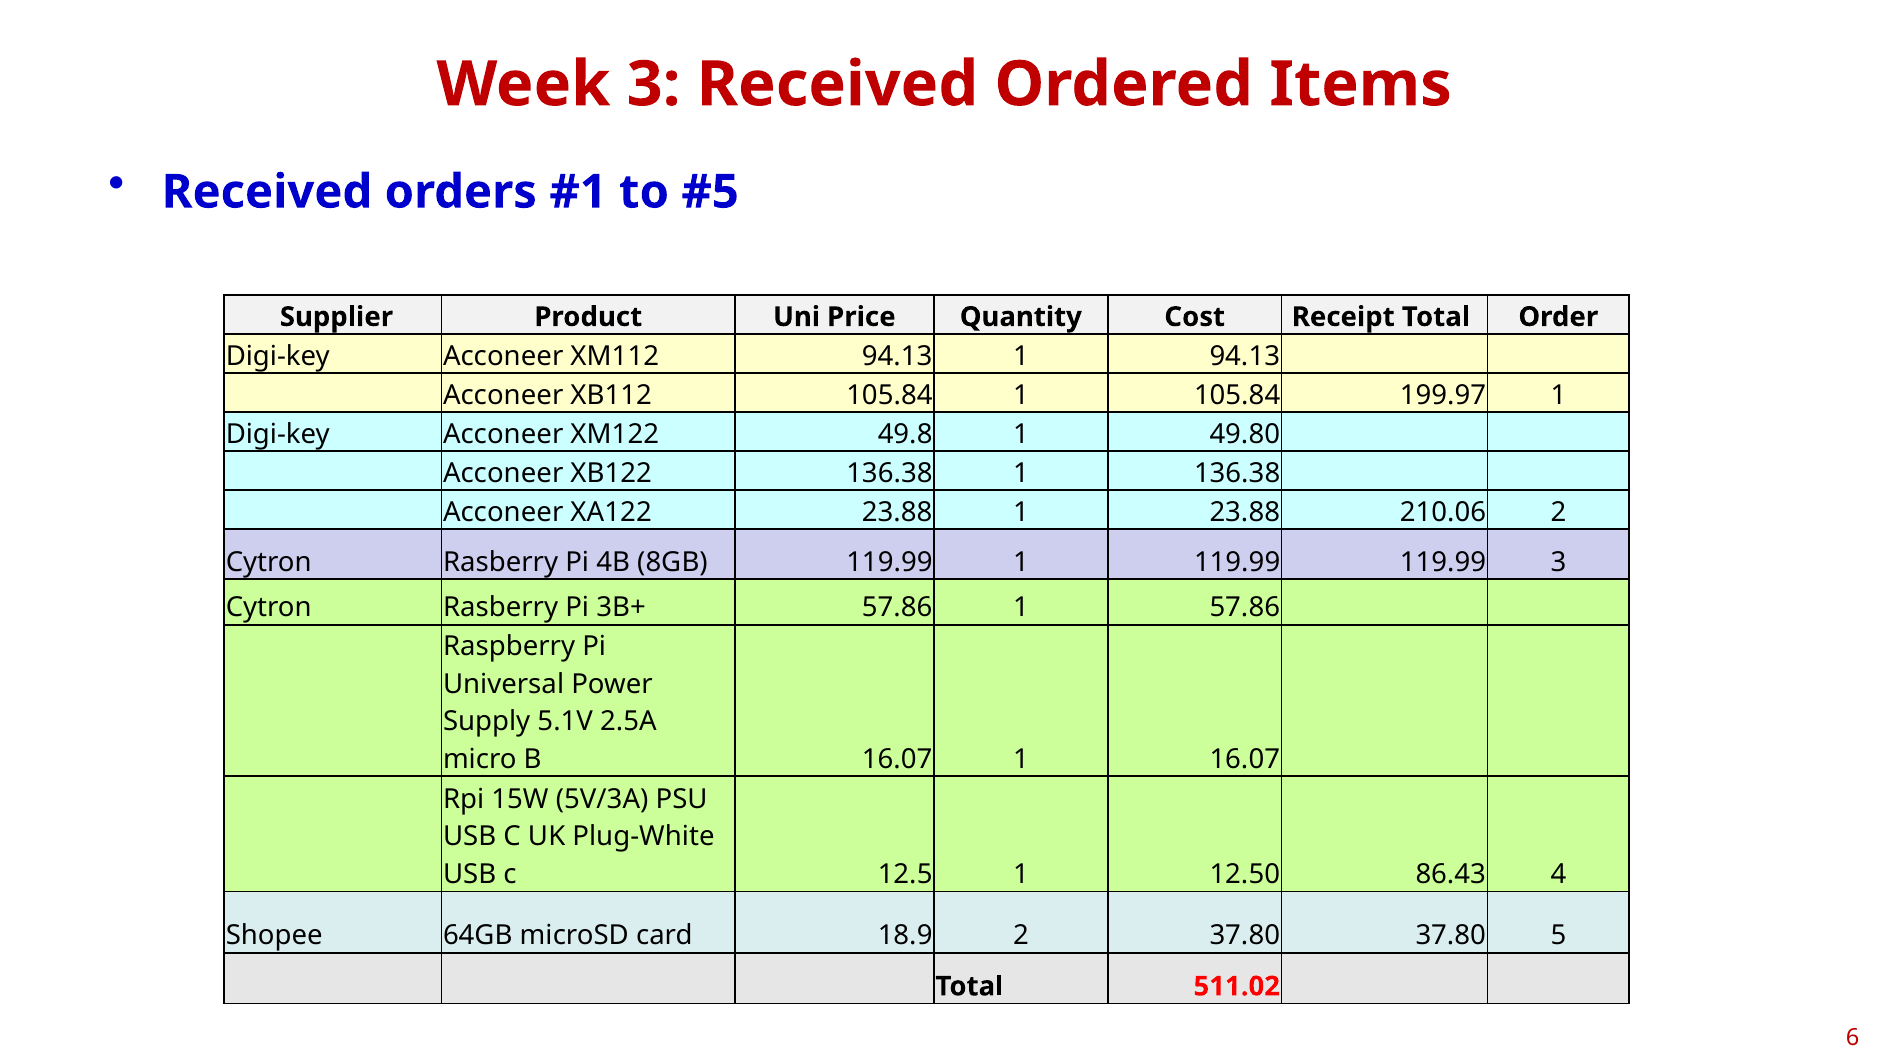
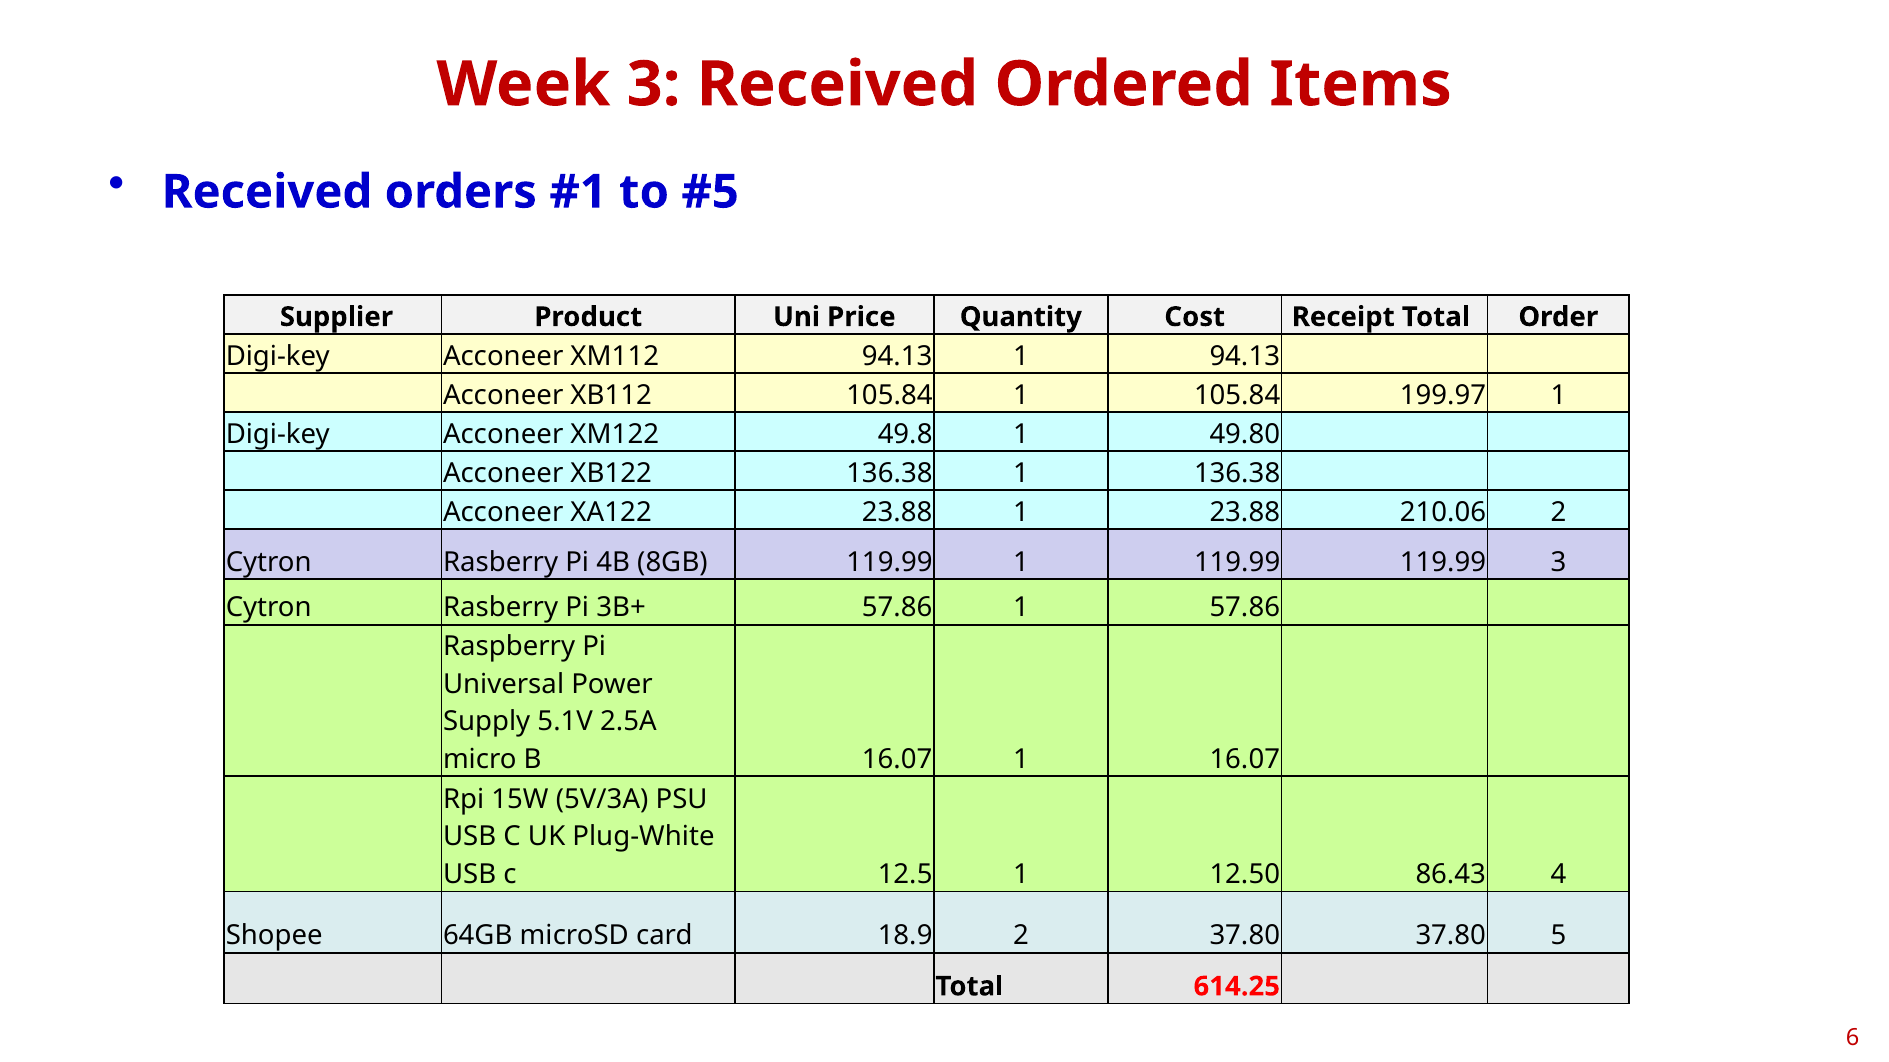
511.02: 511.02 -> 614.25 (1237, 987)
